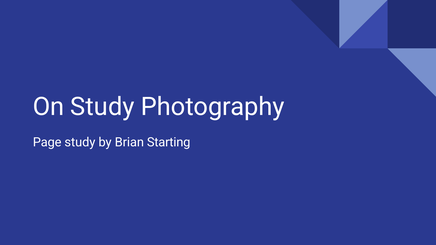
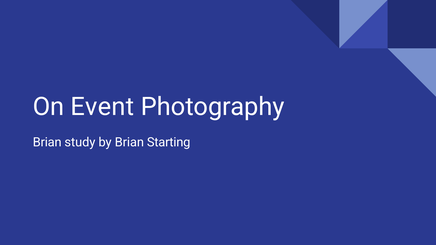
On Study: Study -> Event (102, 107)
Page: Page -> Brian (47, 142)
